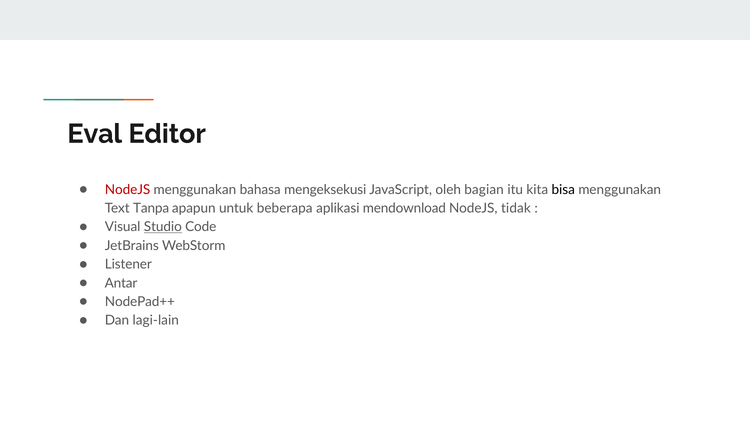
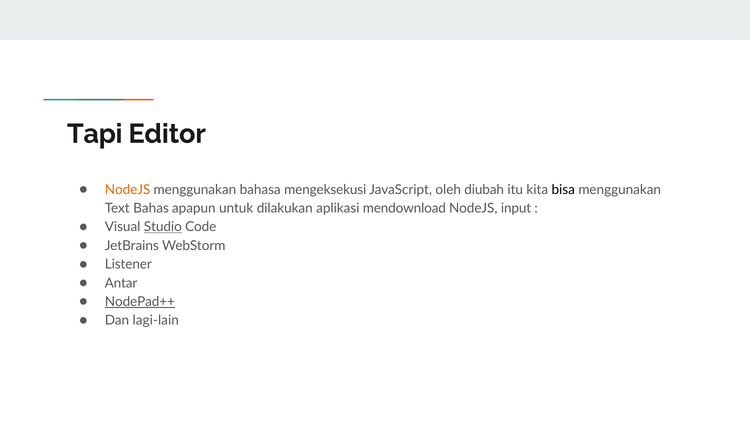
Eval: Eval -> Tapi (95, 134)
NodeJS colour: red -> orange (128, 190)
bagian: bagian -> diubah (484, 190)
Tanpa: Tanpa -> Bahas (151, 208)
beberapa: beberapa -> dilakukan (285, 208)
tidak: tidak -> input (516, 208)
NodePad++ underline: none -> present (140, 302)
